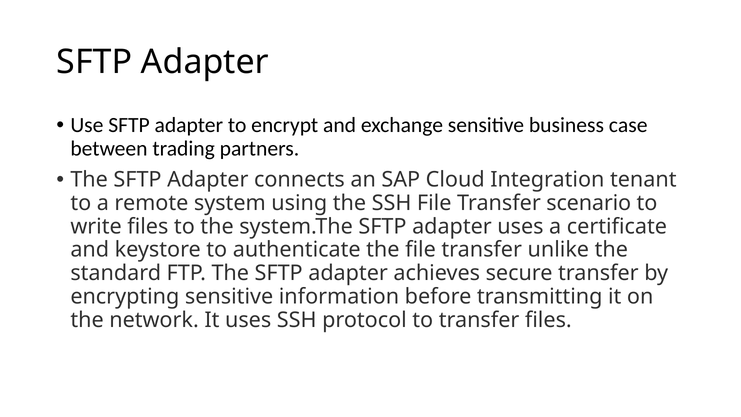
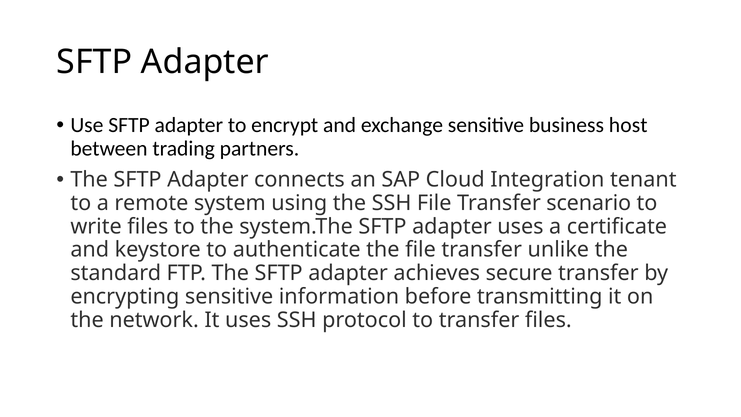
case: case -> host (628, 125)
